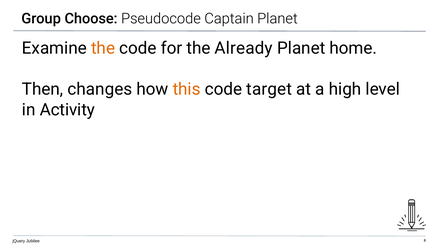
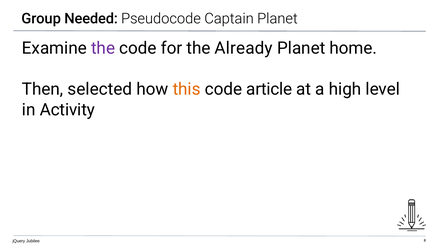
Choose: Choose -> Needed (91, 19)
the colour: orange -> purple (103, 48)
changes: changes -> selected (100, 89)
target: target -> article (269, 89)
